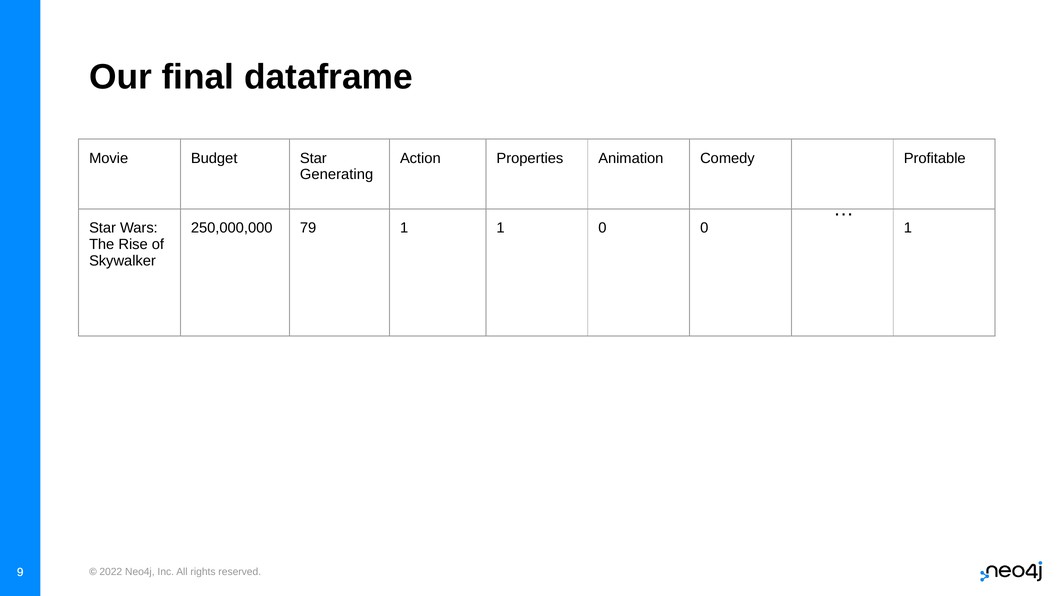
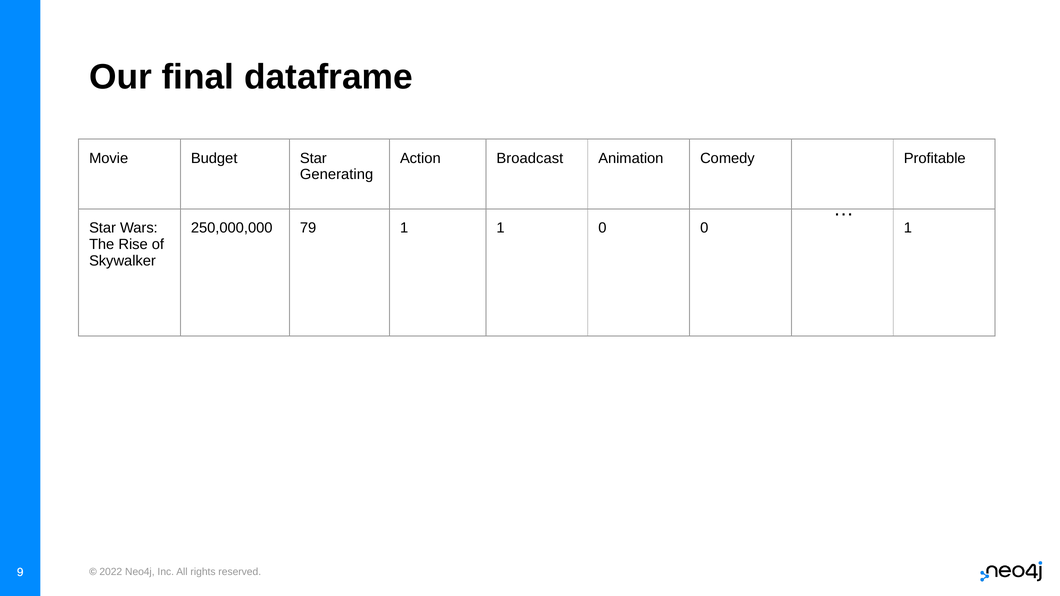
Properties: Properties -> Broadcast (530, 158)
